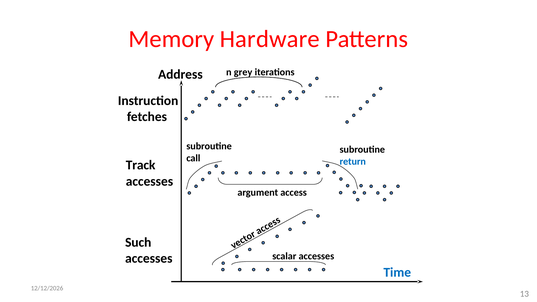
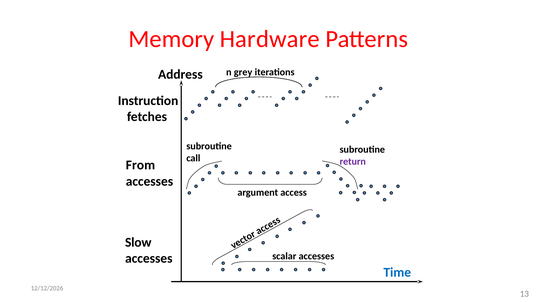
return colour: blue -> purple (353, 162)
Track: Track -> From (140, 165)
Such: Such -> Slow (138, 242)
